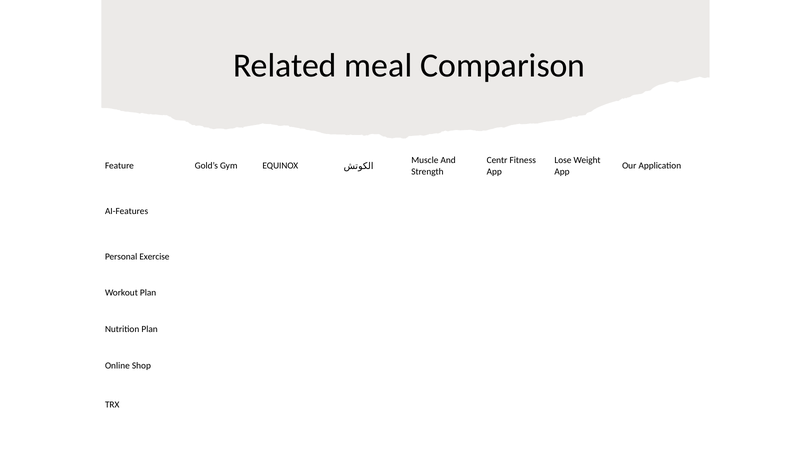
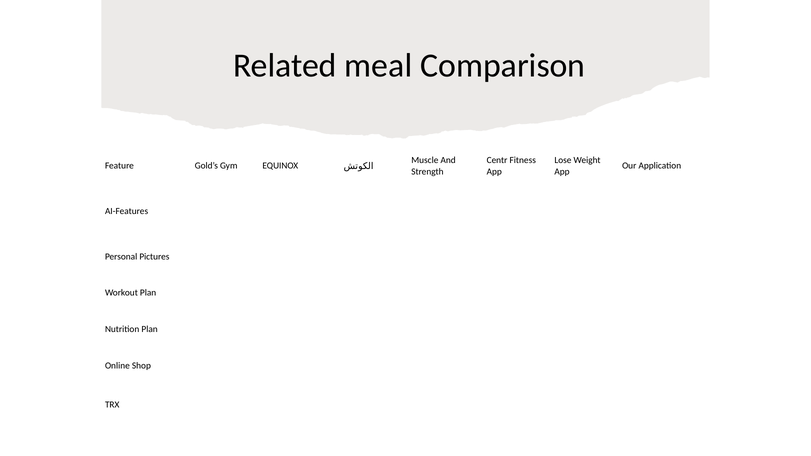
Exercise: Exercise -> Pictures (154, 257)
